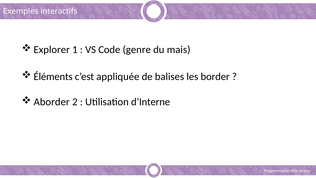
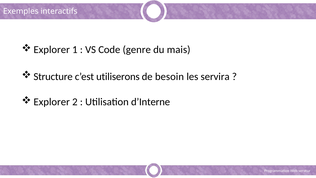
Éléments: Éléments -> Structure (53, 77)
appliquée: appliquée -> utiliserons (118, 77)
balises: balises -> besoin (169, 77)
border: border -> servira (215, 77)
Aborder: Aborder -> Explorer (52, 102)
